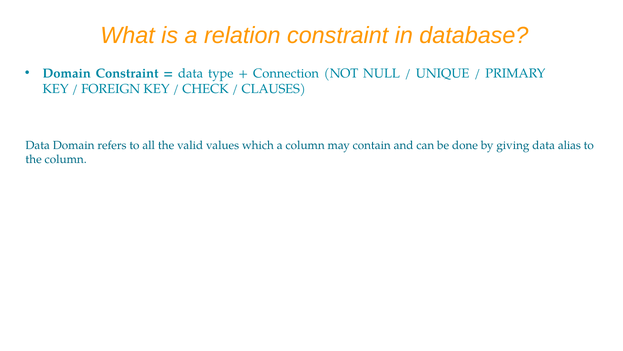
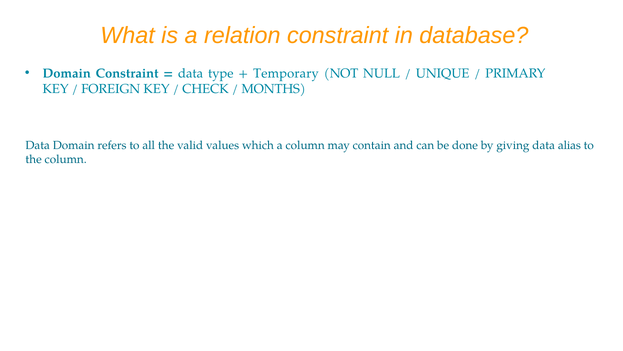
Connection: Connection -> Temporary (286, 73)
CLAUSES: CLAUSES -> MONTHS (274, 89)
